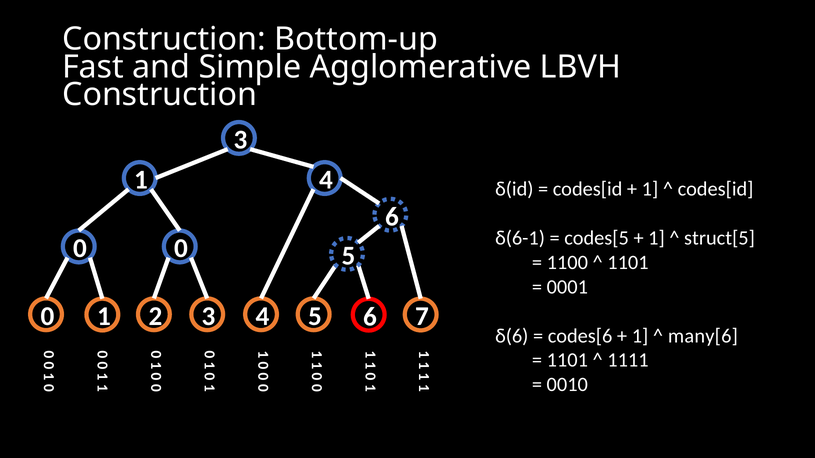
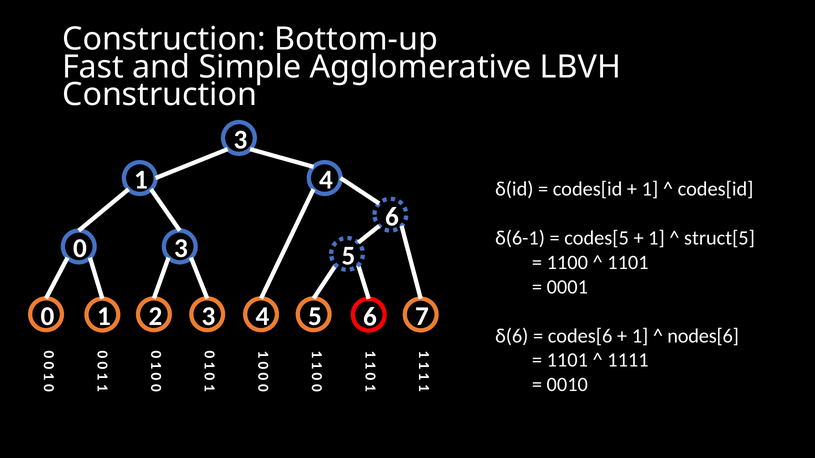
0: 0 -> 3 (181, 249)
many[6: many[6 -> nodes[6 (703, 336)
